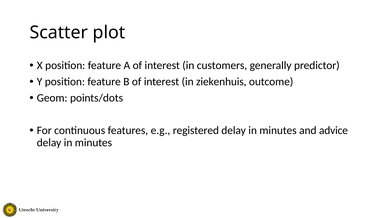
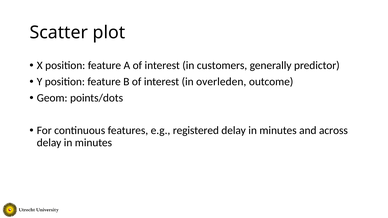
ziekenhuis: ziekenhuis -> overleden (221, 82)
advice: advice -> across (333, 131)
